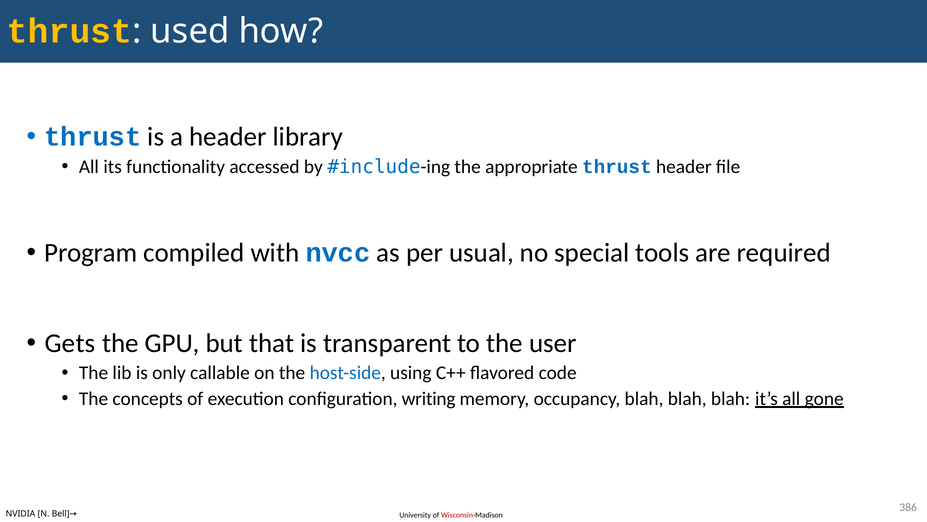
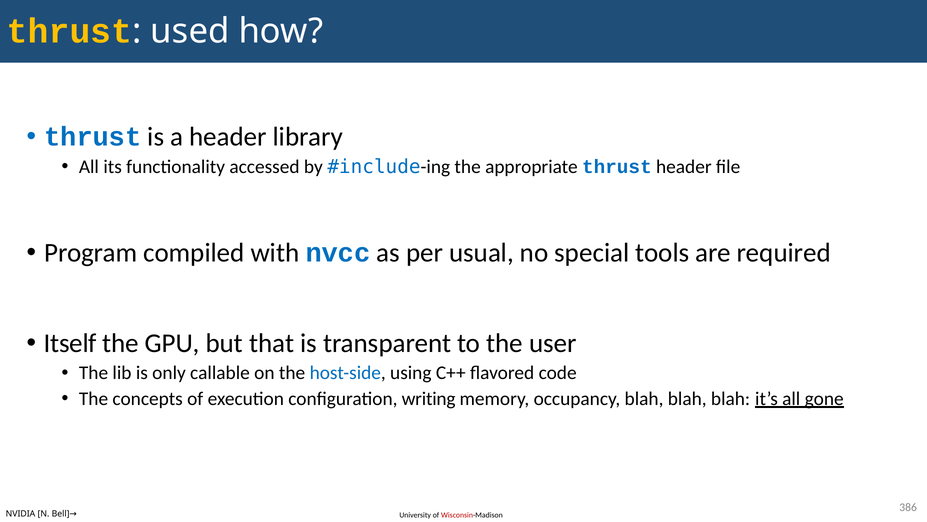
Gets: Gets -> Itself (70, 343)
